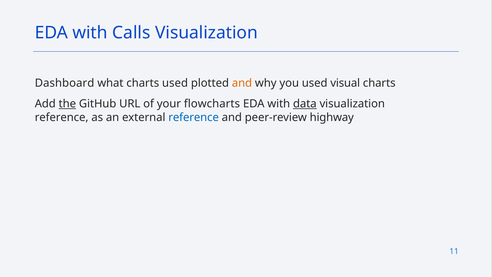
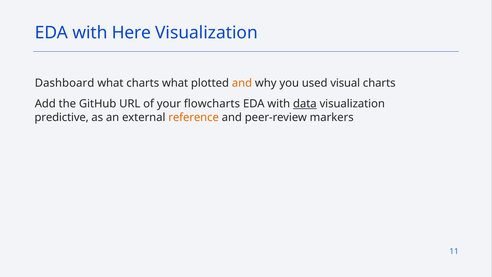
Calls: Calls -> Here (131, 33)
charts used: used -> what (175, 83)
the underline: present -> none (67, 104)
reference: reference -> predictive (62, 117)
reference colour: blue -> orange (194, 117)
highway: highway -> markers (332, 117)
